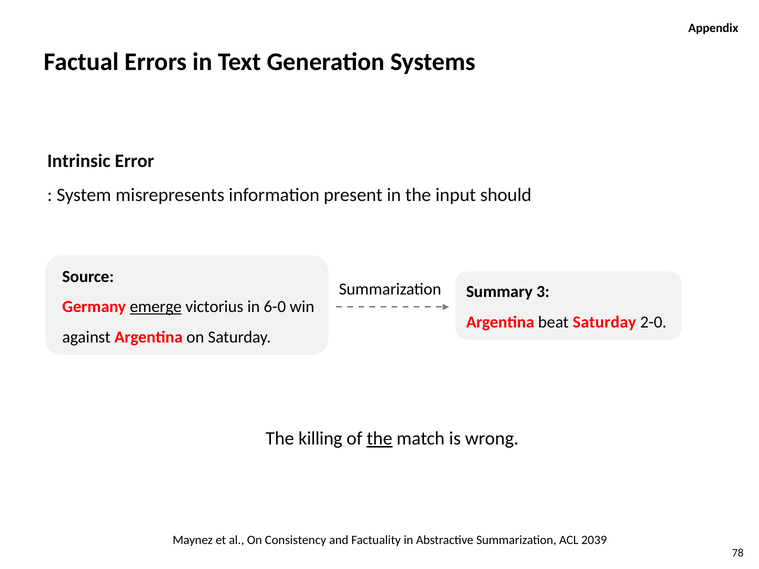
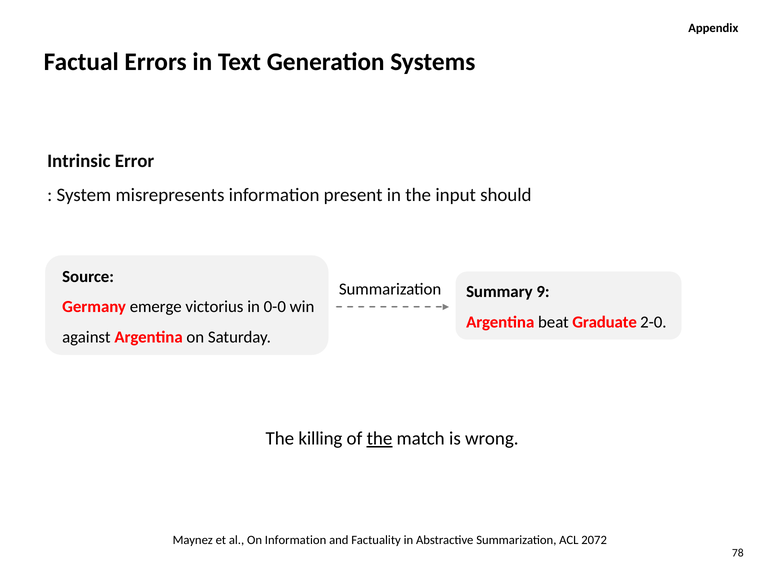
3: 3 -> 9 (543, 292)
emerge underline: present -> none (156, 307)
6-0: 6-0 -> 0-0 (275, 307)
beat Saturday: Saturday -> Graduate (605, 322)
On Consistency: Consistency -> Information (296, 540)
2039: 2039 -> 2072 (594, 540)
